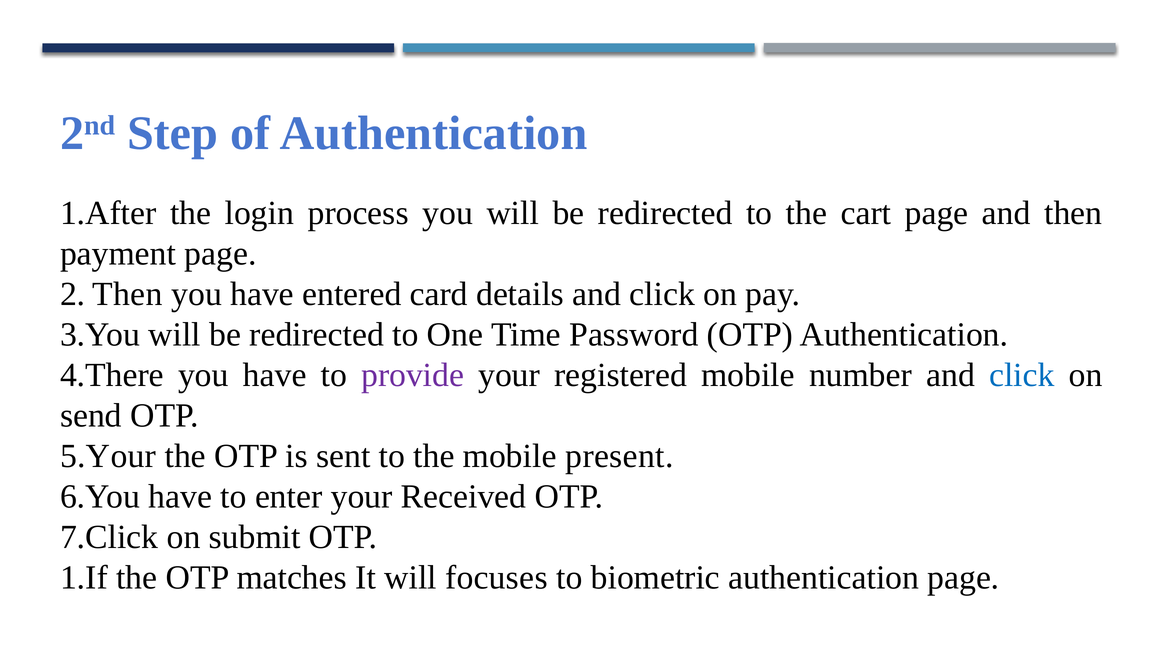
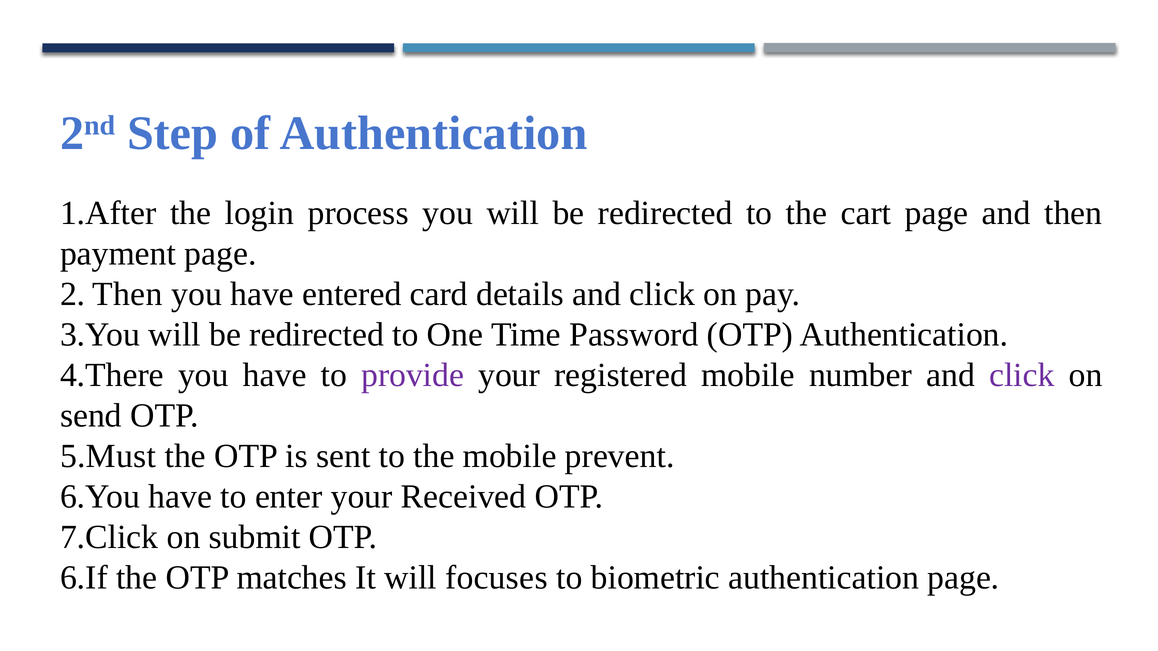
click colour: blue -> purple (1022, 375)
5.Your: 5.Your -> 5.Must (108, 456)
present: present -> prevent (620, 456)
1.If: 1.If -> 6.If (84, 578)
